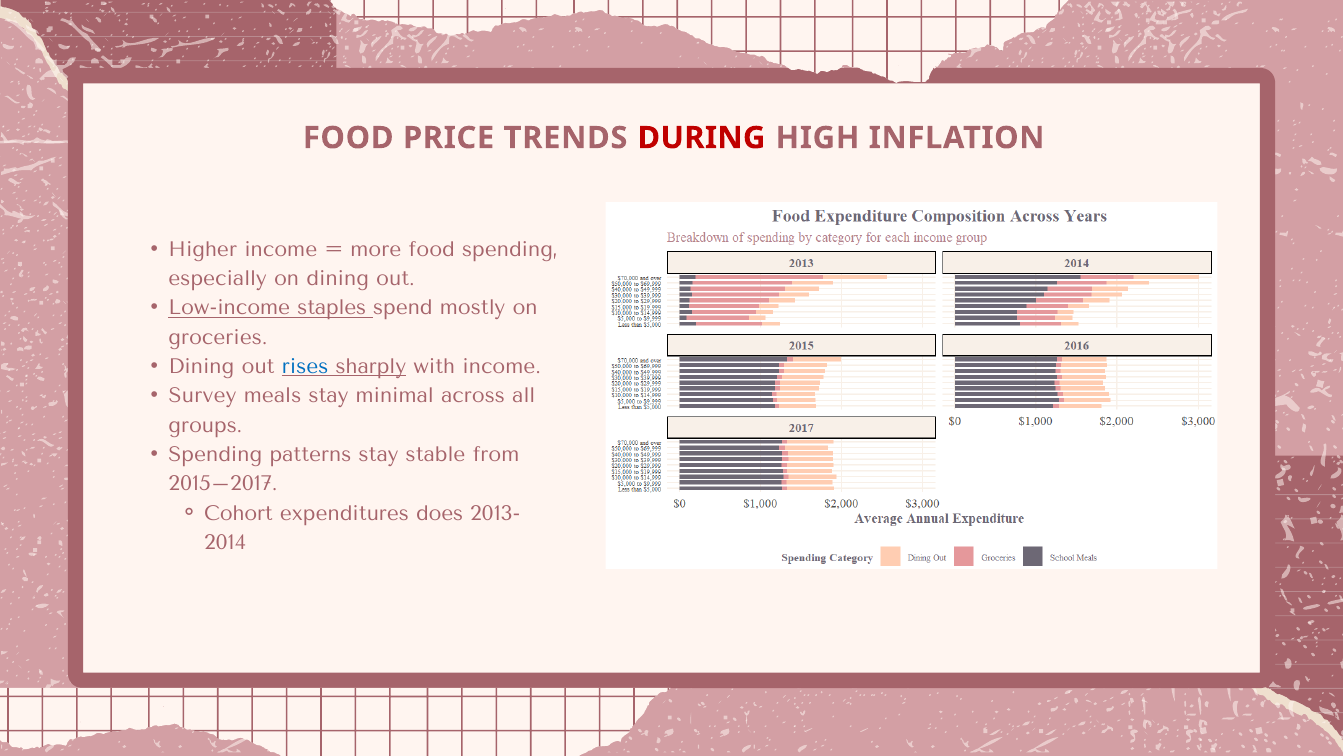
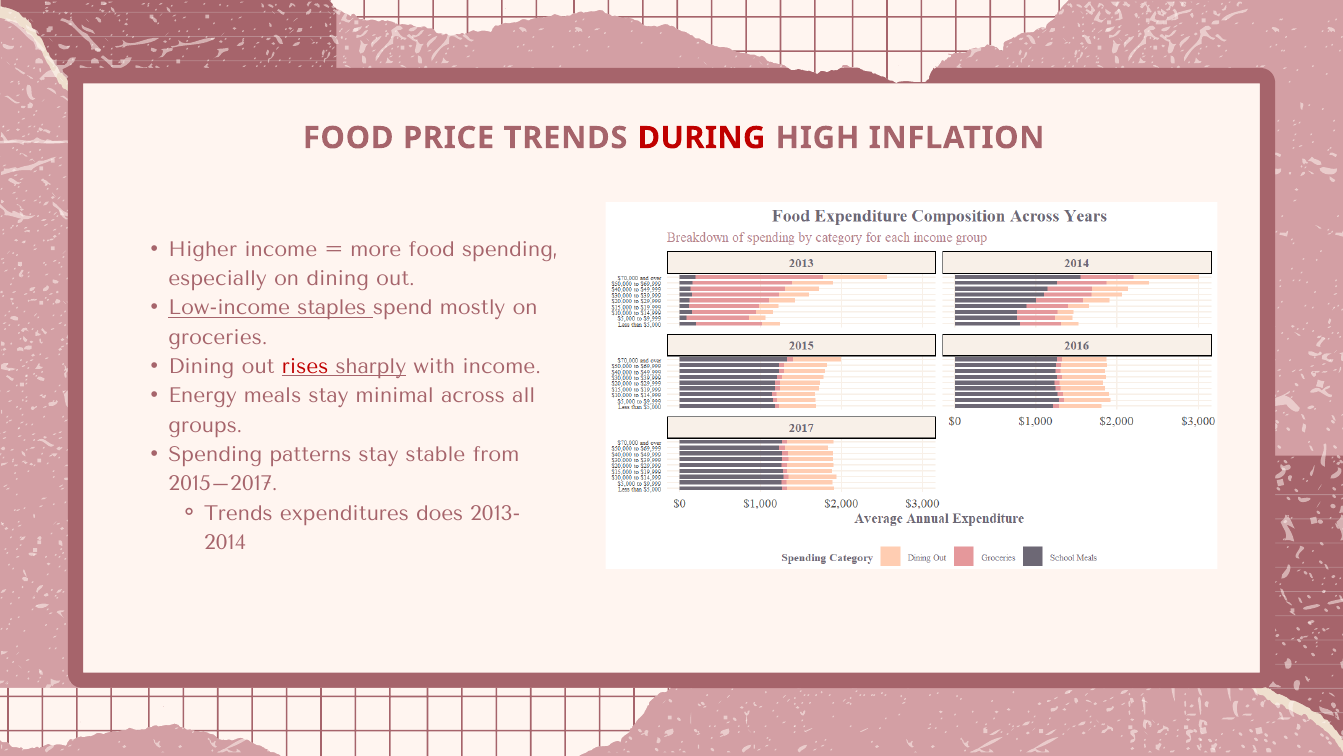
rises colour: blue -> red (305, 366)
Survey: Survey -> Energy (203, 396)
Cohort: Cohort -> Trends (238, 513)
